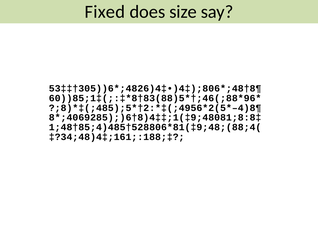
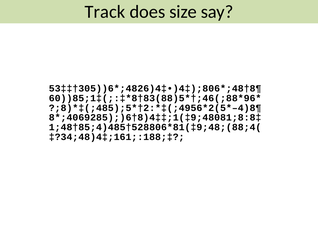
Fixed: Fixed -> Track (105, 12)
